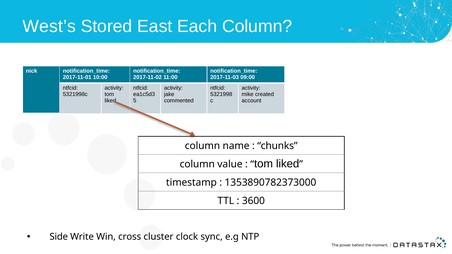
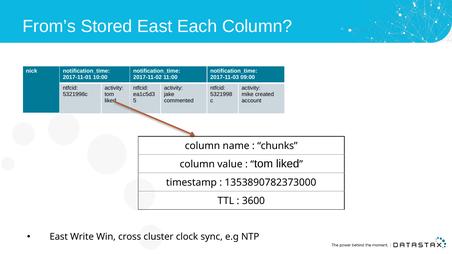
West’s: West’s -> From’s (49, 26)
Side: Side -> East (59, 237)
